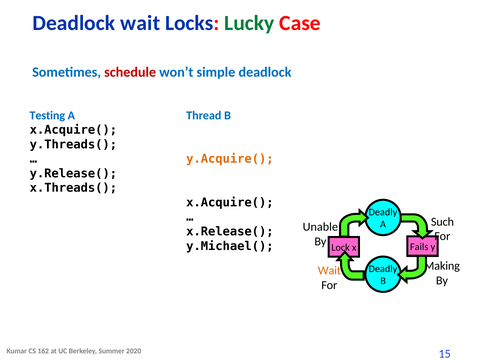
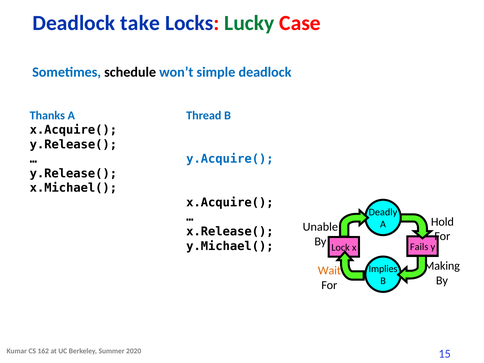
Deadlock wait: wait -> take (140, 23)
schedule colour: red -> black (130, 72)
Testing: Testing -> Thanks (47, 115)
y.Threads(: y.Threads( -> y.Release( (73, 144)
y.Acquire( colour: orange -> blue (230, 159)
x.Threads(: x.Threads( -> x.Michael( (73, 188)
Such: Such -> Hold (442, 222)
Deadly: Deadly -> Implies (383, 269)
